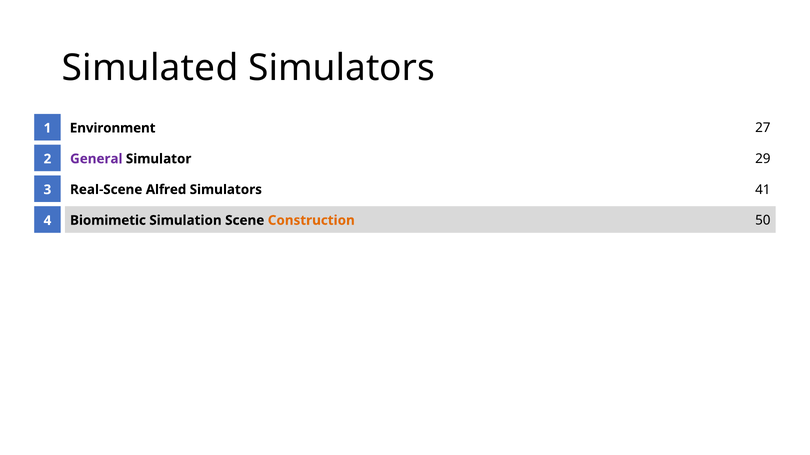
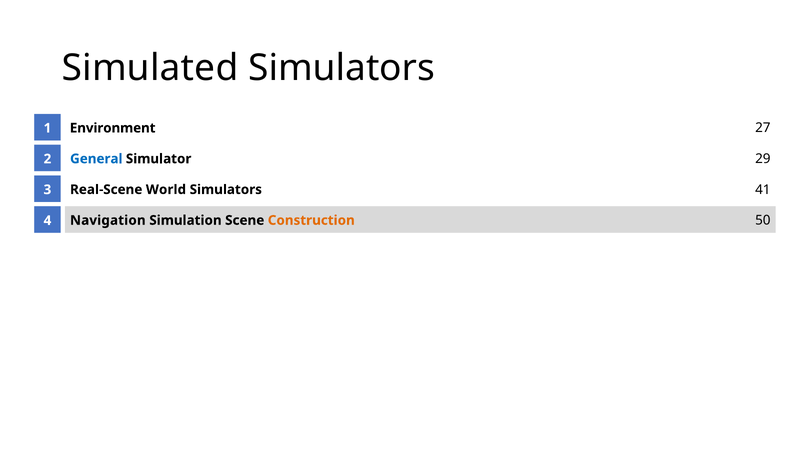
General colour: purple -> blue (96, 159)
Alfred: Alfred -> World (166, 190)
Biomimetic: Biomimetic -> Navigation (108, 221)
